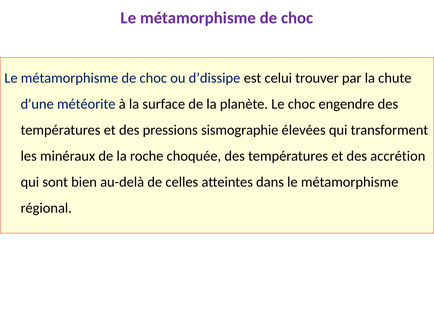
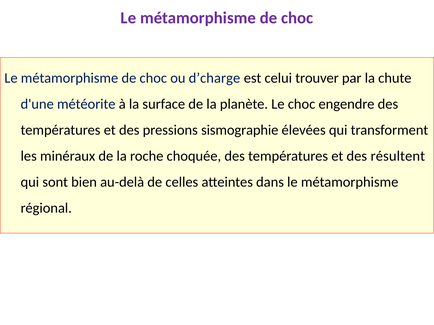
d’dissipe: d’dissipe -> d’charge (214, 78)
accrétion: accrétion -> résultent (398, 156)
